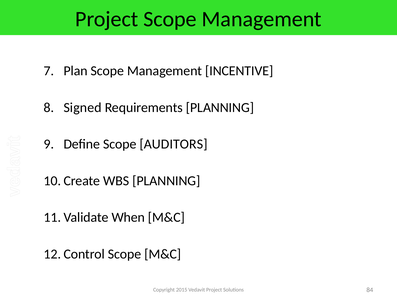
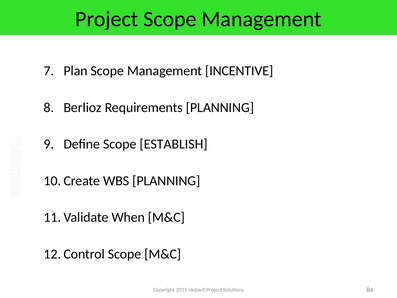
Signed: Signed -> Berlioz (83, 107)
AUDITORS: AUDITORS -> ESTABLISH (174, 144)
